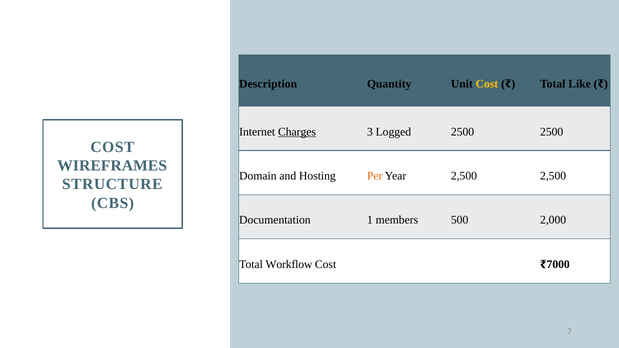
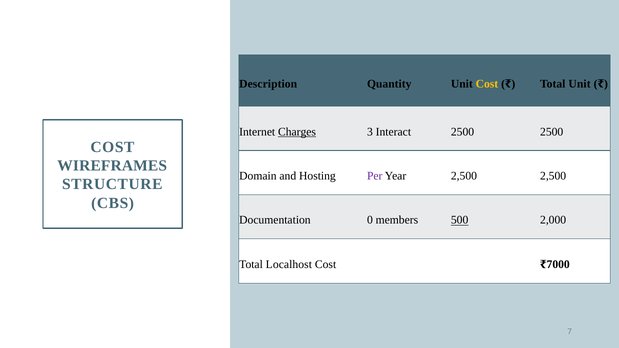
Total Like: Like -> Unit (580, 84)
Logged: Logged -> Interact (393, 132)
Per colour: orange -> purple (375, 176)
1: 1 -> 0 (370, 220)
500 underline: none -> present (460, 220)
Workflow: Workflow -> Localhost (289, 264)
